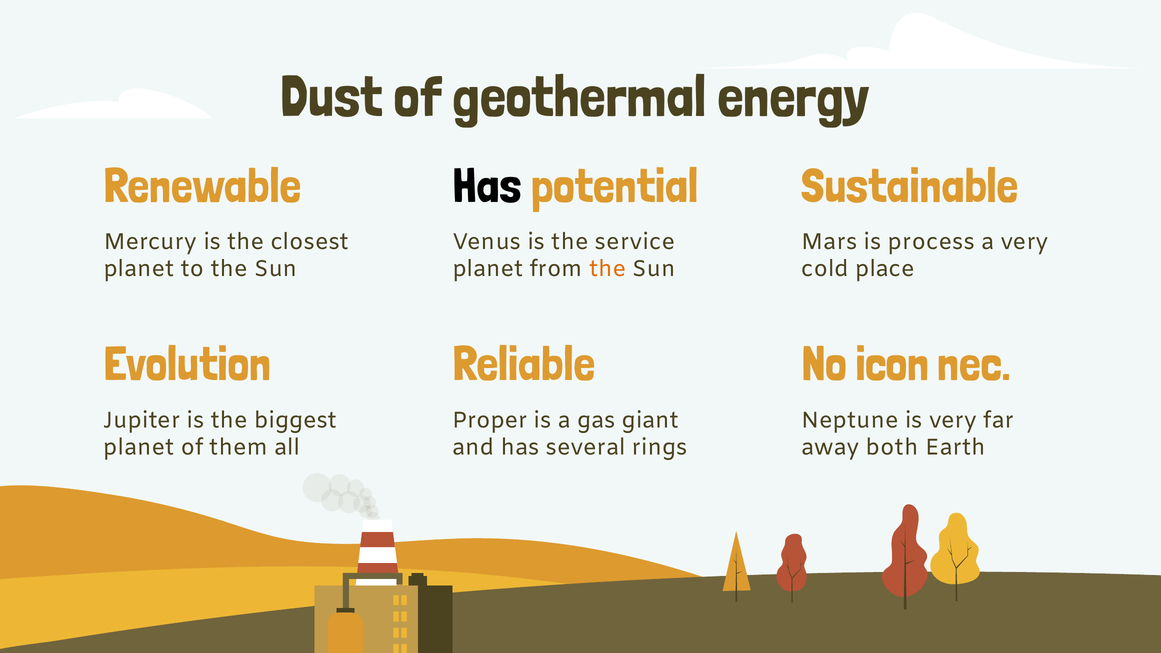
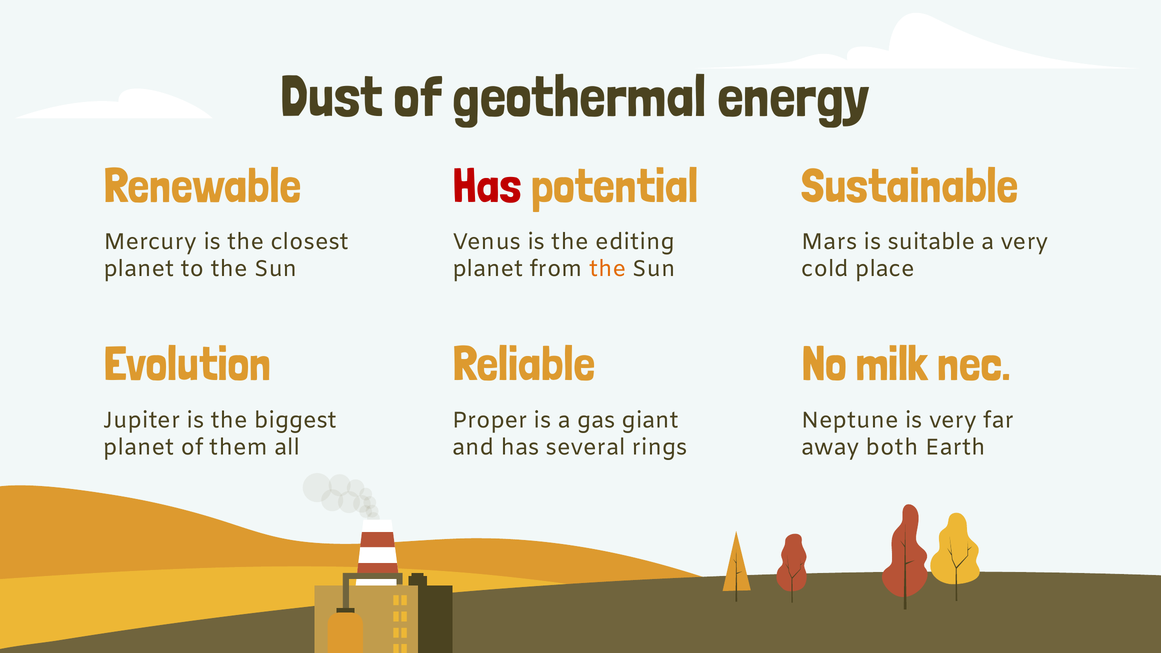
Has colour: black -> red (487, 186)
service: service -> editing (635, 242)
process: process -> suitable (931, 242)
icon: icon -> milk (892, 364)
